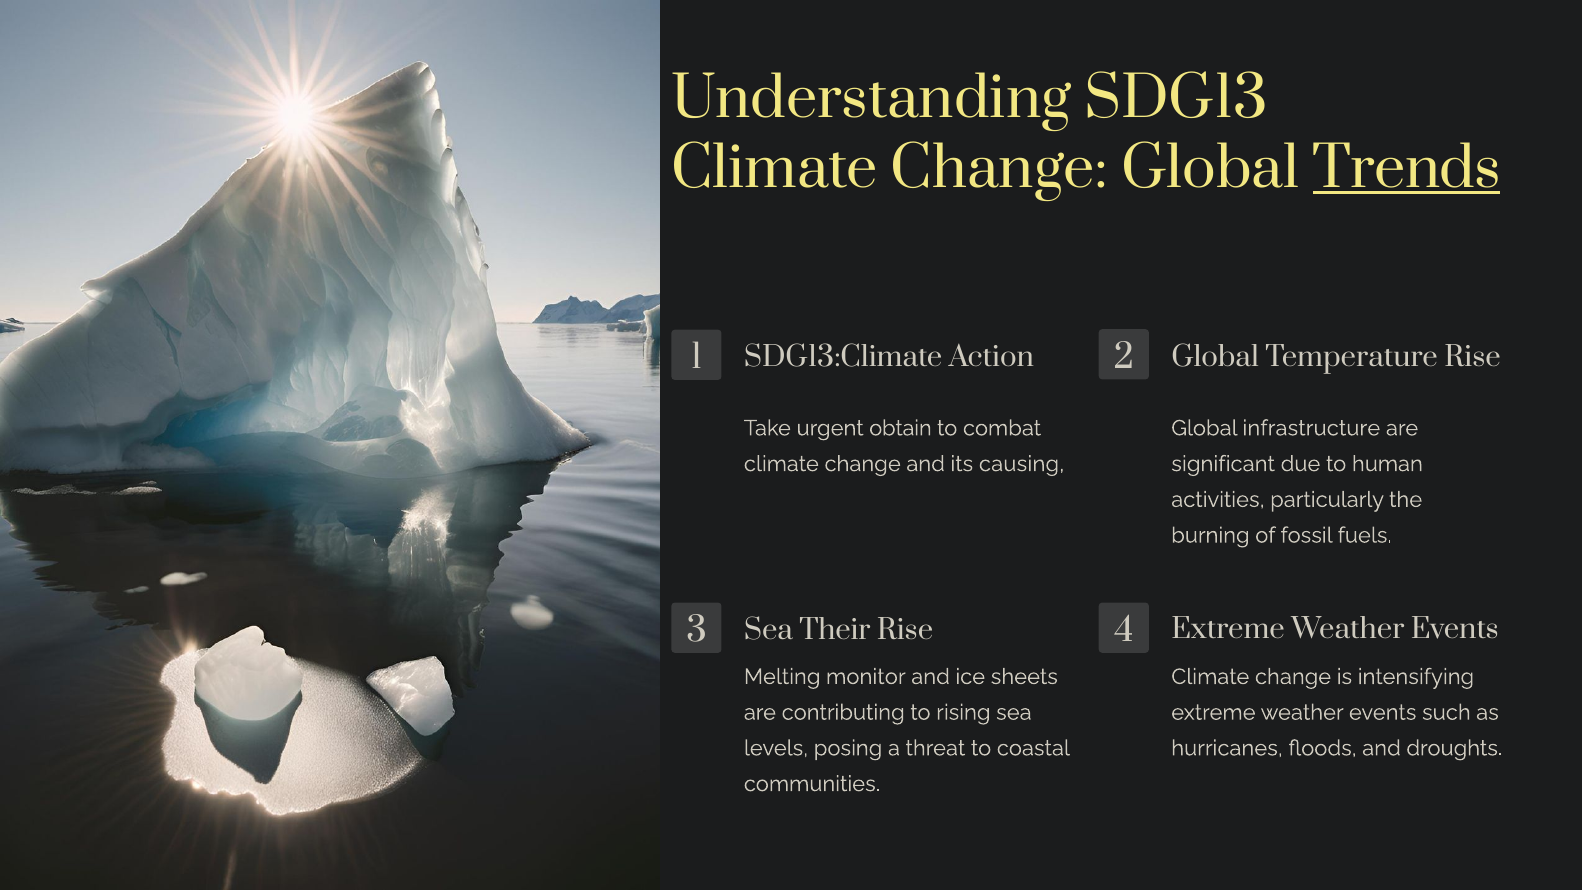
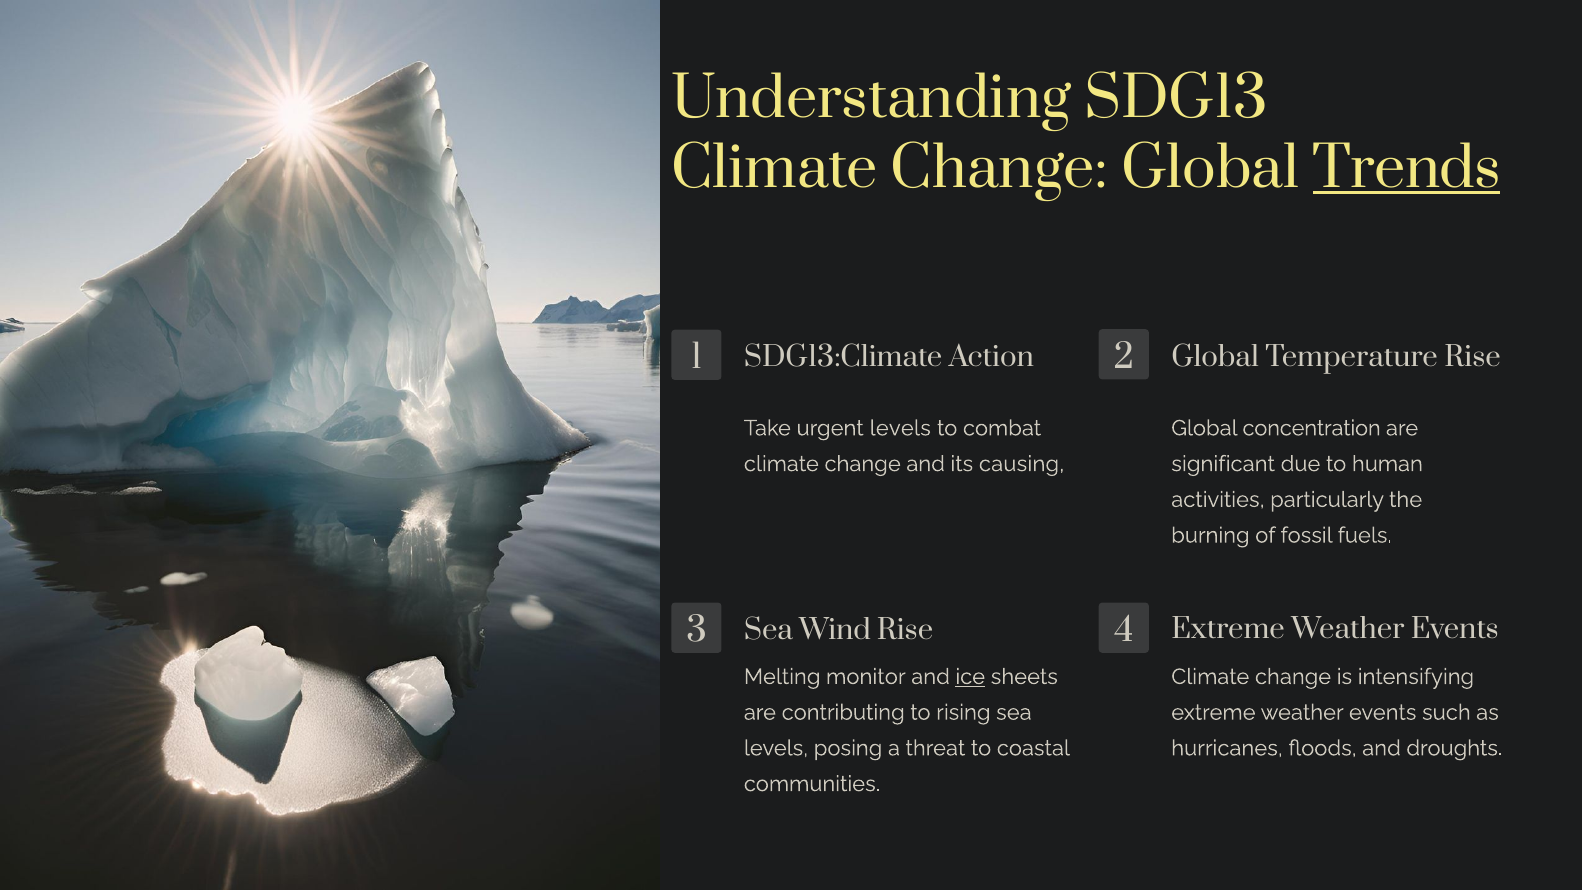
urgent obtain: obtain -> levels (900, 428)
infrastructure: infrastructure -> concentration (1312, 428)
Their: Their -> Wind (835, 630)
ice underline: none -> present (970, 677)
